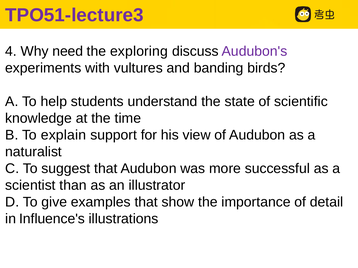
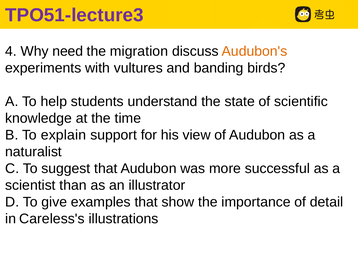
exploring: exploring -> migration (139, 51)
Audubon's colour: purple -> orange (254, 51)
Influence's: Influence's -> Careless's (52, 219)
